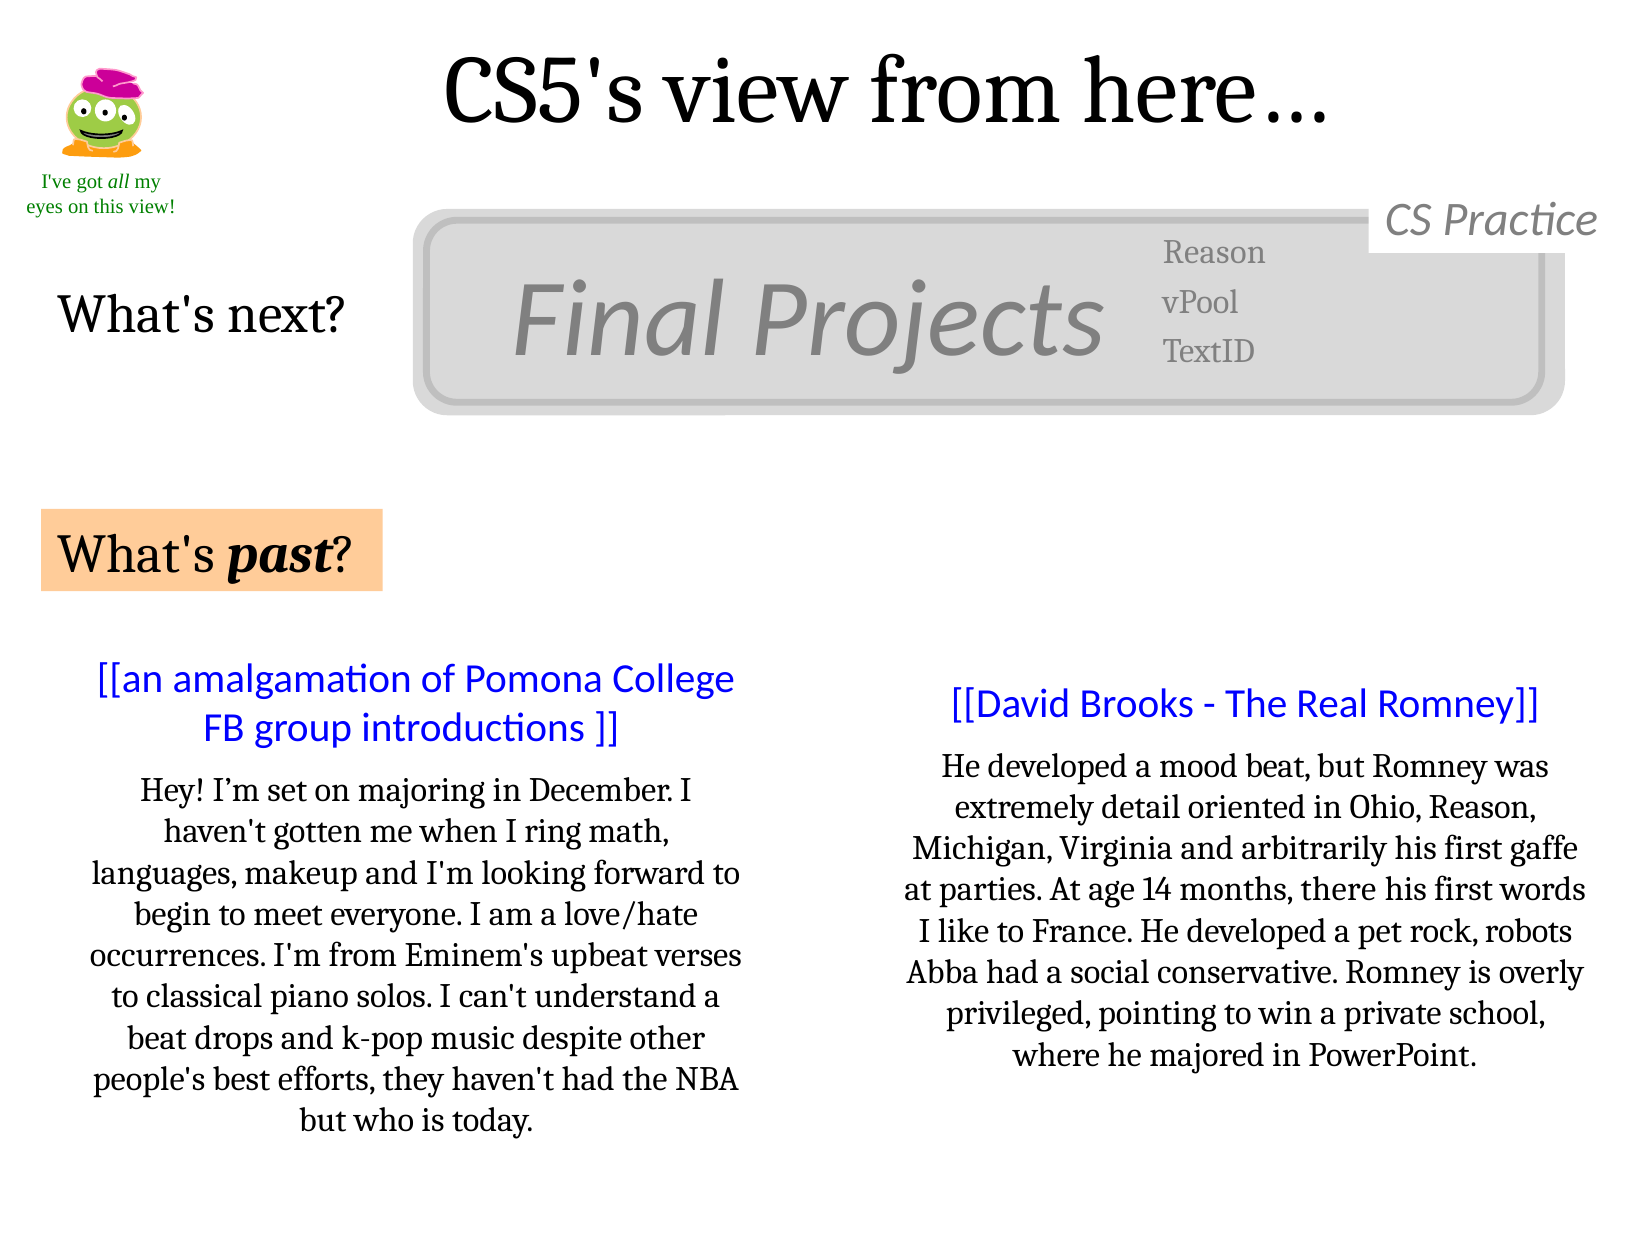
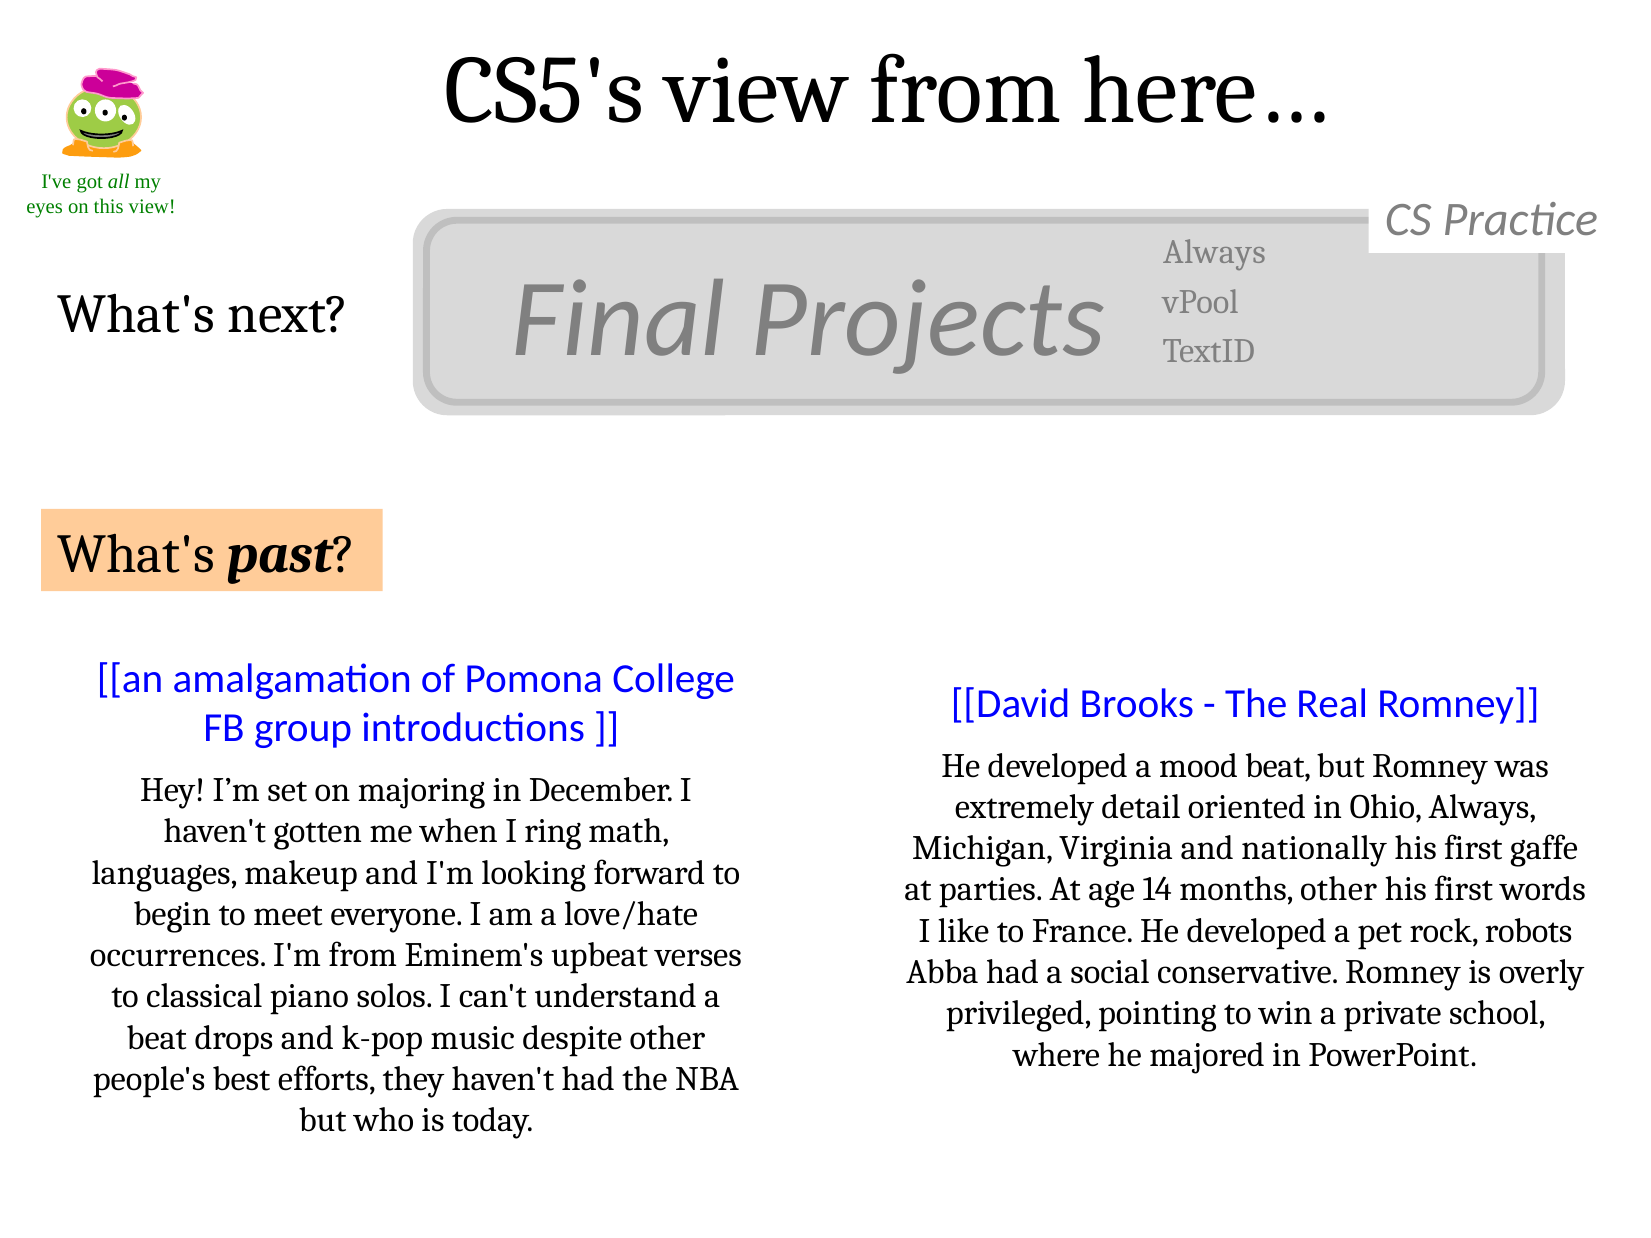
Reason: Reason -> Always (1214, 253)
Ohio Reason: Reason -> Always (1483, 807)
arbitrarily: arbitrarily -> nationally (1314, 849)
months there: there -> other (1339, 890)
